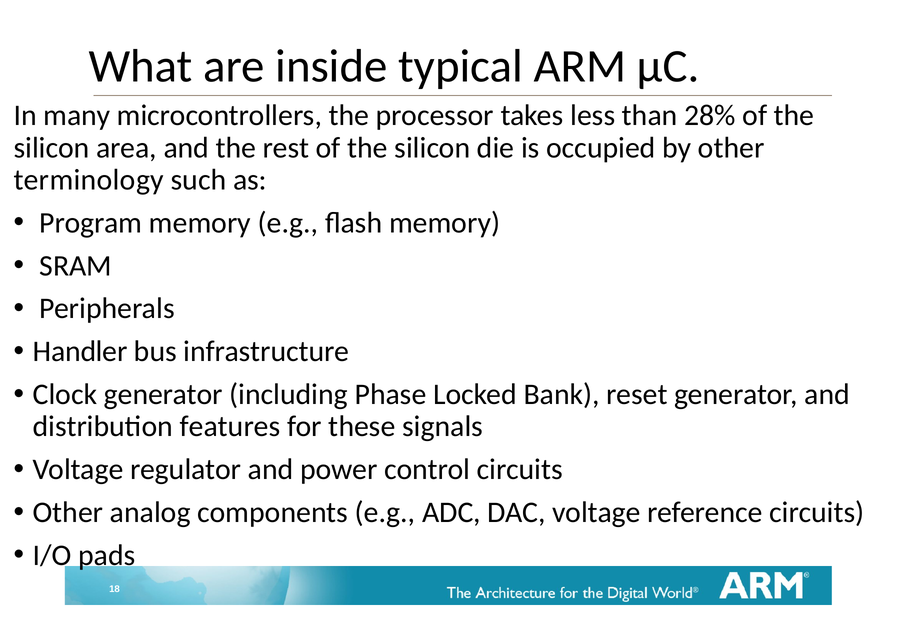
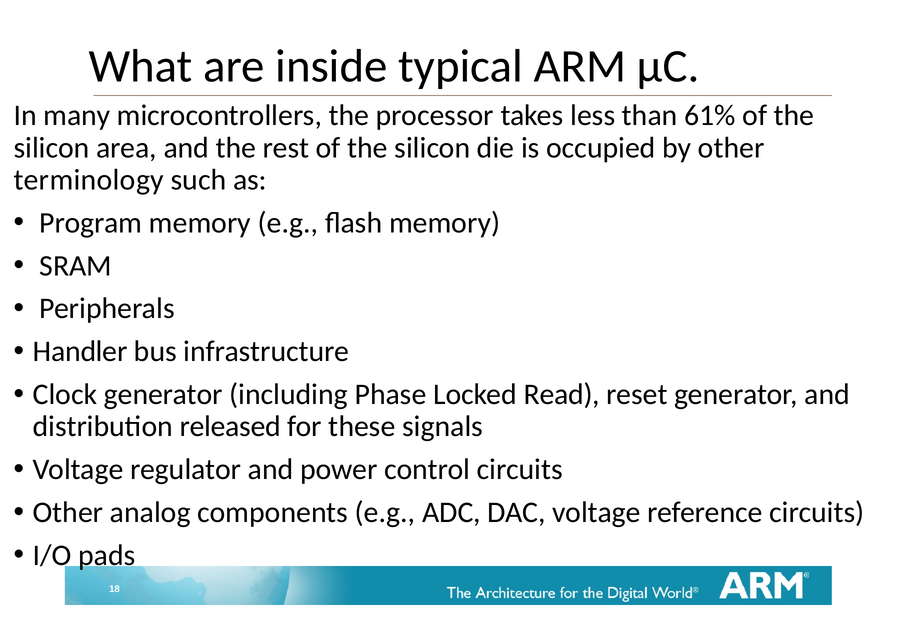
28%: 28% -> 61% (710, 115)
Bank: Bank -> Read (562, 394)
features: features -> released (230, 426)
